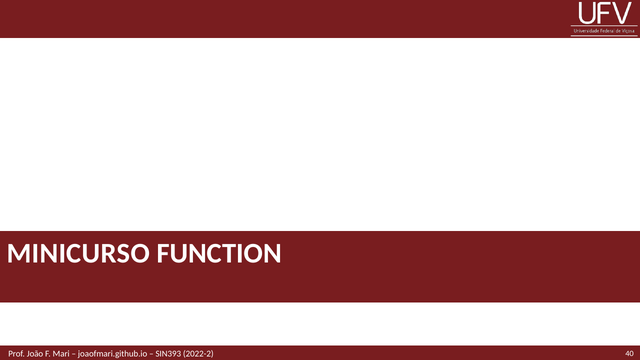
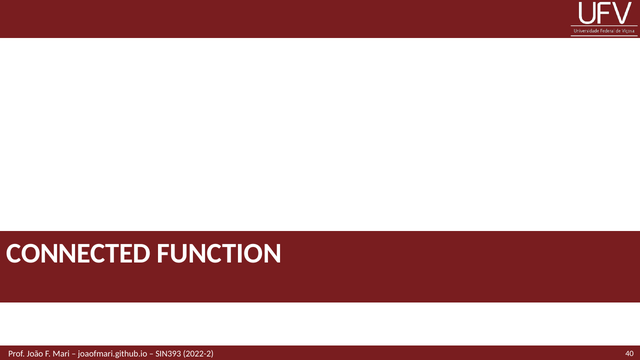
MINICURSO: MINICURSO -> CONNECTED (78, 254)
